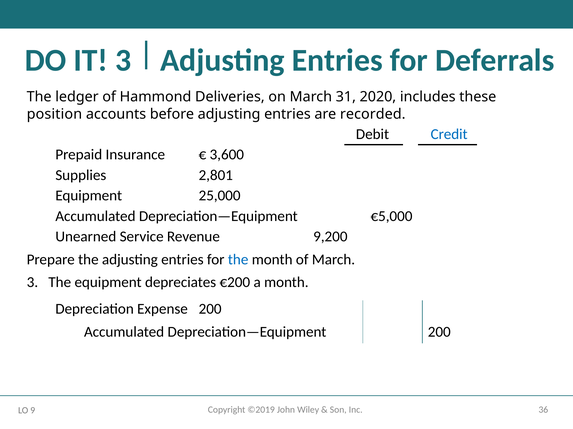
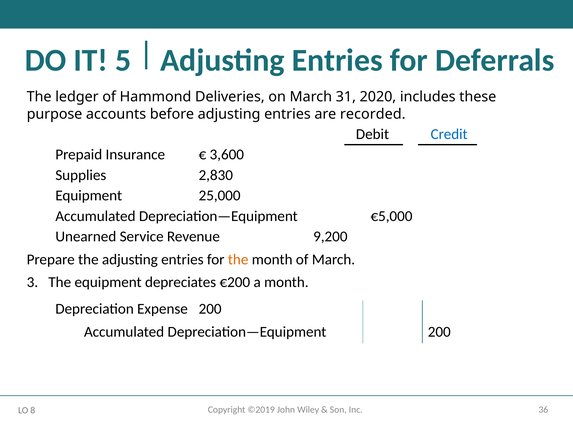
IT 3: 3 -> 5 (123, 60)
position: position -> purpose (55, 114)
2,801: 2,801 -> 2,830 (216, 175)
the colour: blue -> orange (238, 260)
9: 9 -> 8 (33, 411)
